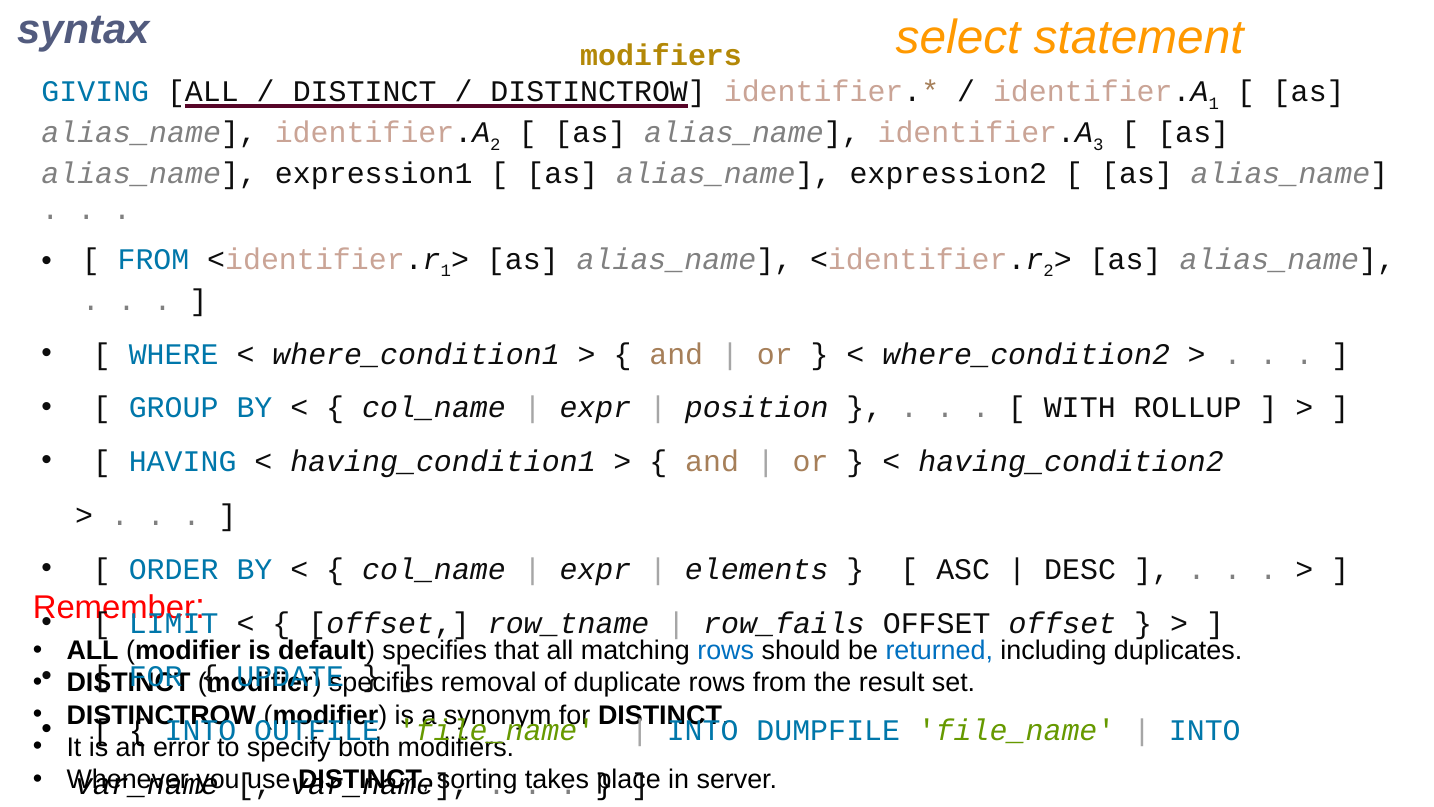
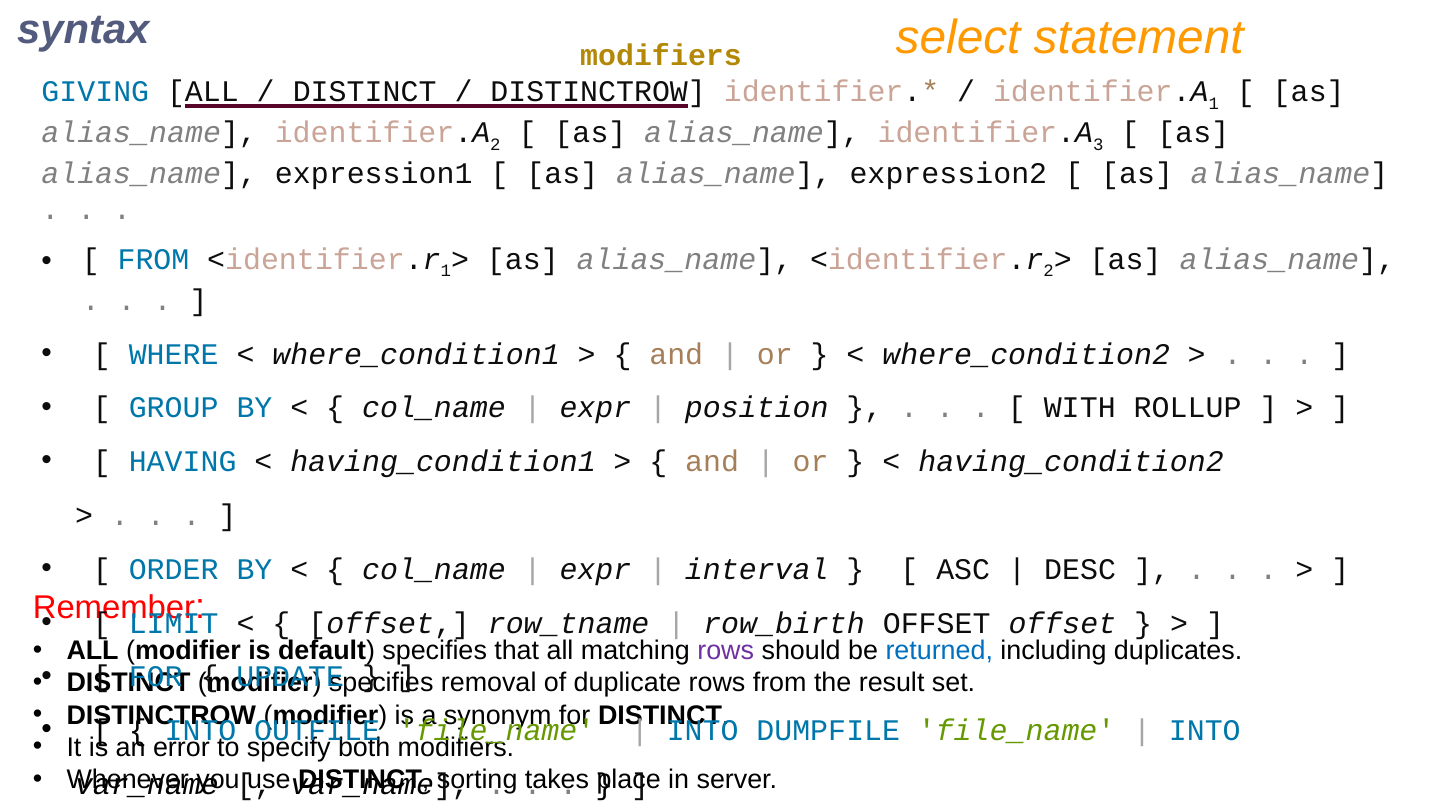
elements: elements -> interval (757, 569)
row_fails: row_fails -> row_birth (784, 623)
rows colour: blue -> purple (726, 650)
